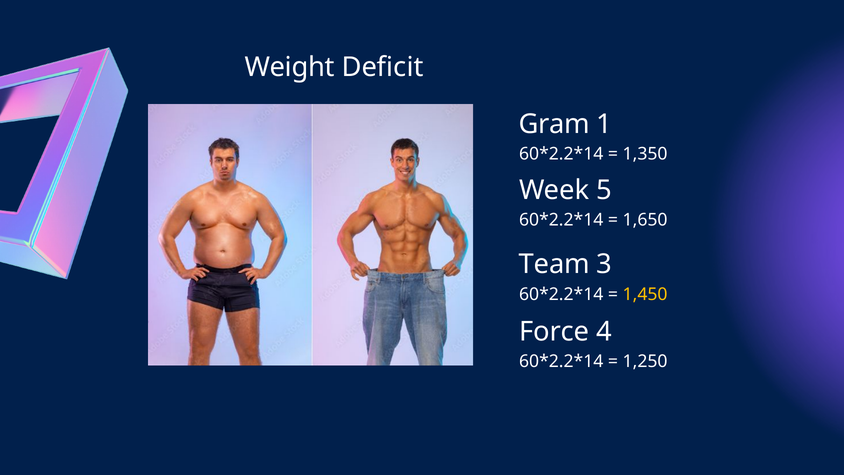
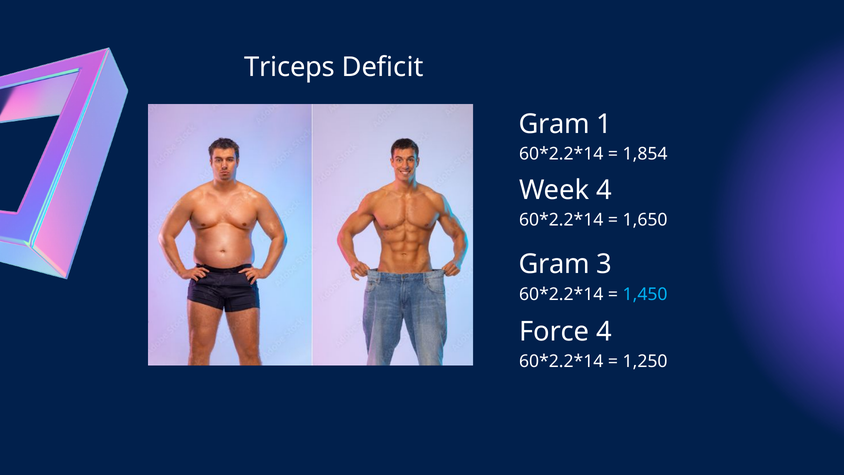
Weight: Weight -> Triceps (290, 67)
1,350: 1,350 -> 1,854 (645, 154)
Week 5: 5 -> 4 (604, 190)
Team: Team -> Gram (554, 264)
1,450 colour: yellow -> light blue (645, 294)
